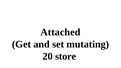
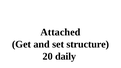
mutating: mutating -> structure (88, 44)
store: store -> daily (66, 56)
